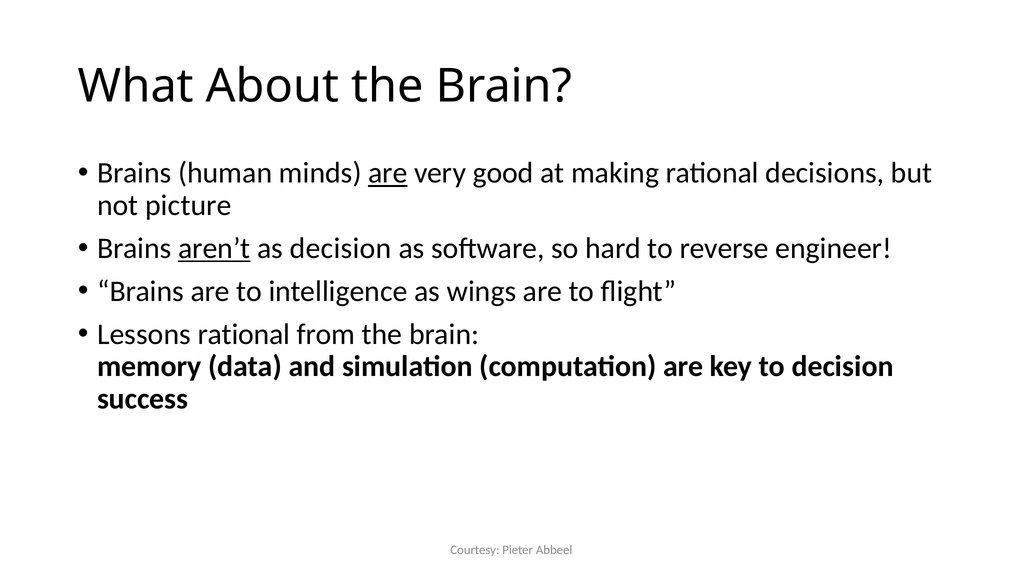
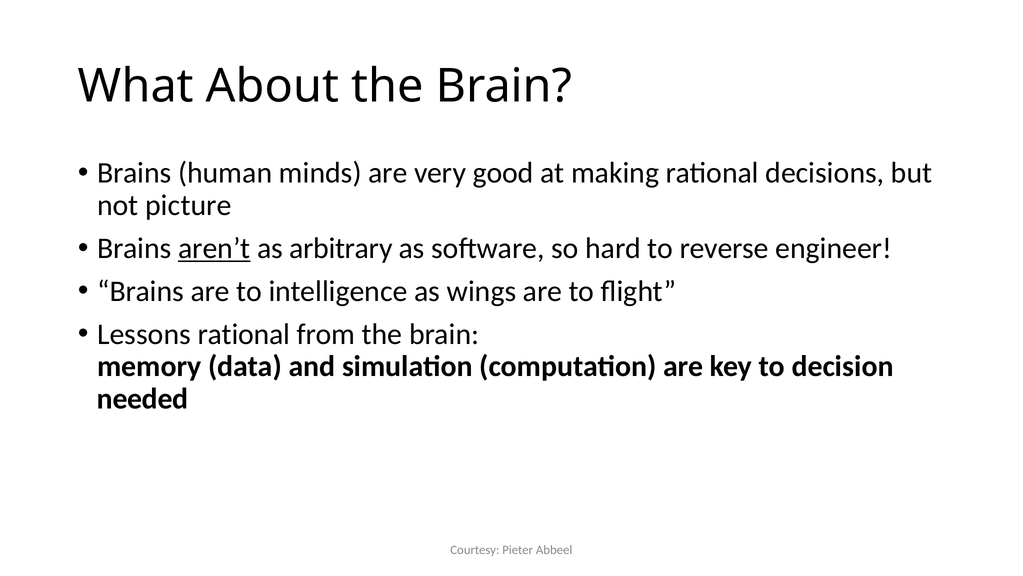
are underline: present -> none (388, 173)
as decision: decision -> arbitrary (341, 248)
success: success -> needed (143, 398)
